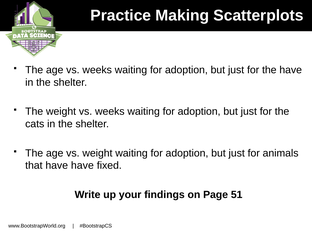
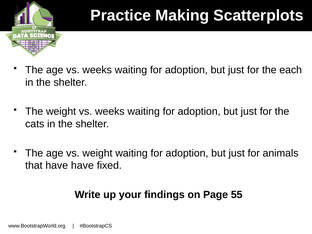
the have: have -> each (291, 70)
51: 51 -> 55 (237, 195)
